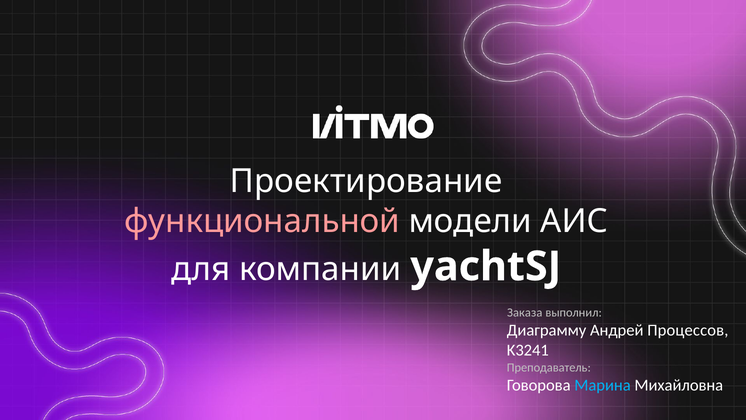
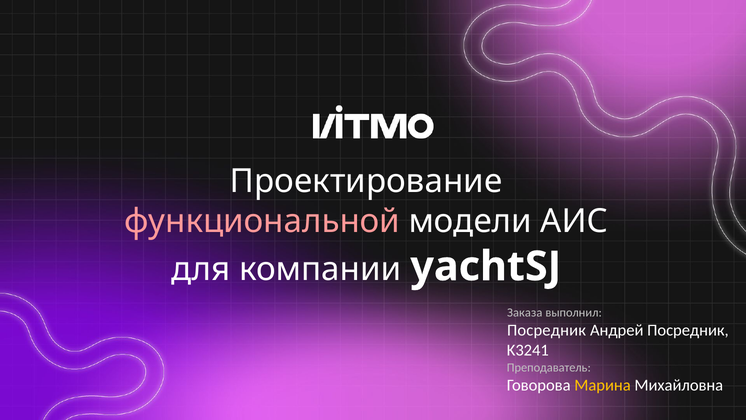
Диаграмму: Диаграмму -> Посредник (546, 330)
Андрей Процессов: Процессов -> Посредник (688, 330)
Марина colour: light blue -> yellow (603, 385)
